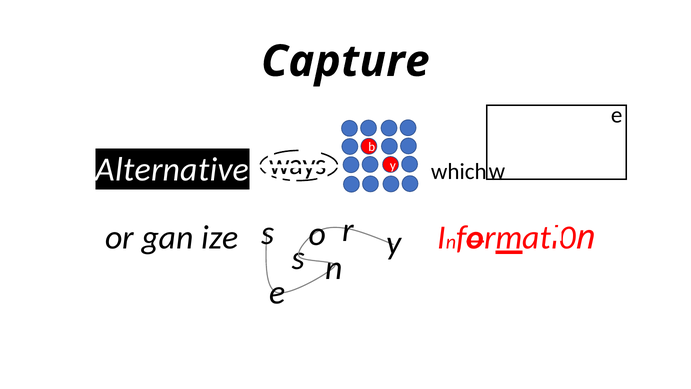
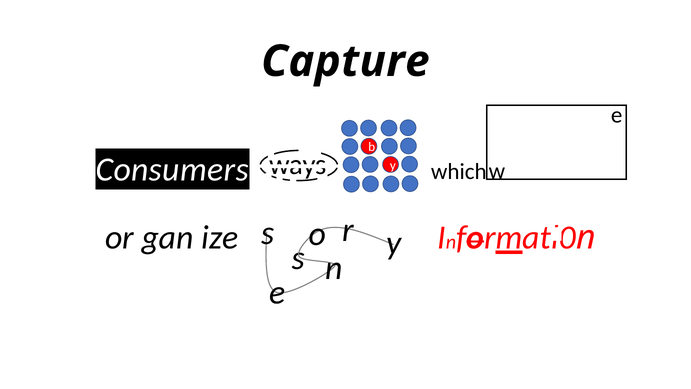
Alternative: Alternative -> Consumers (172, 169)
